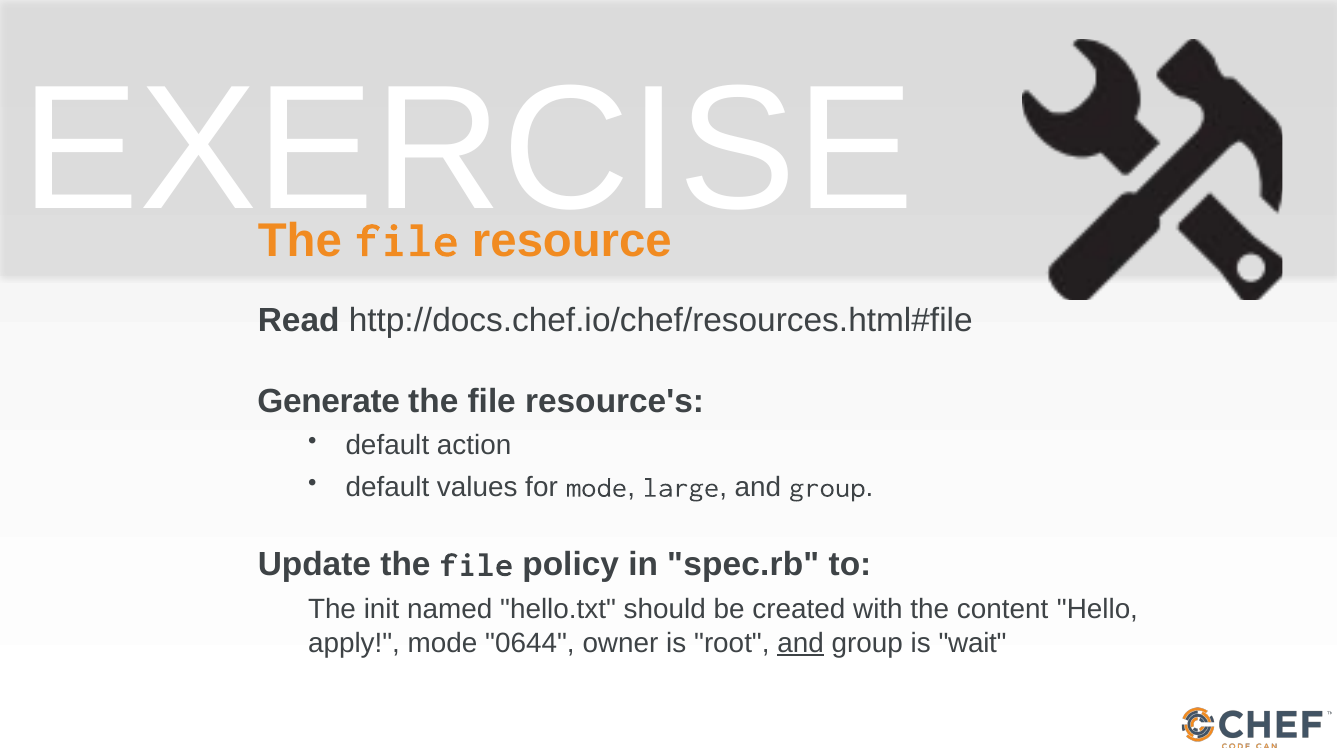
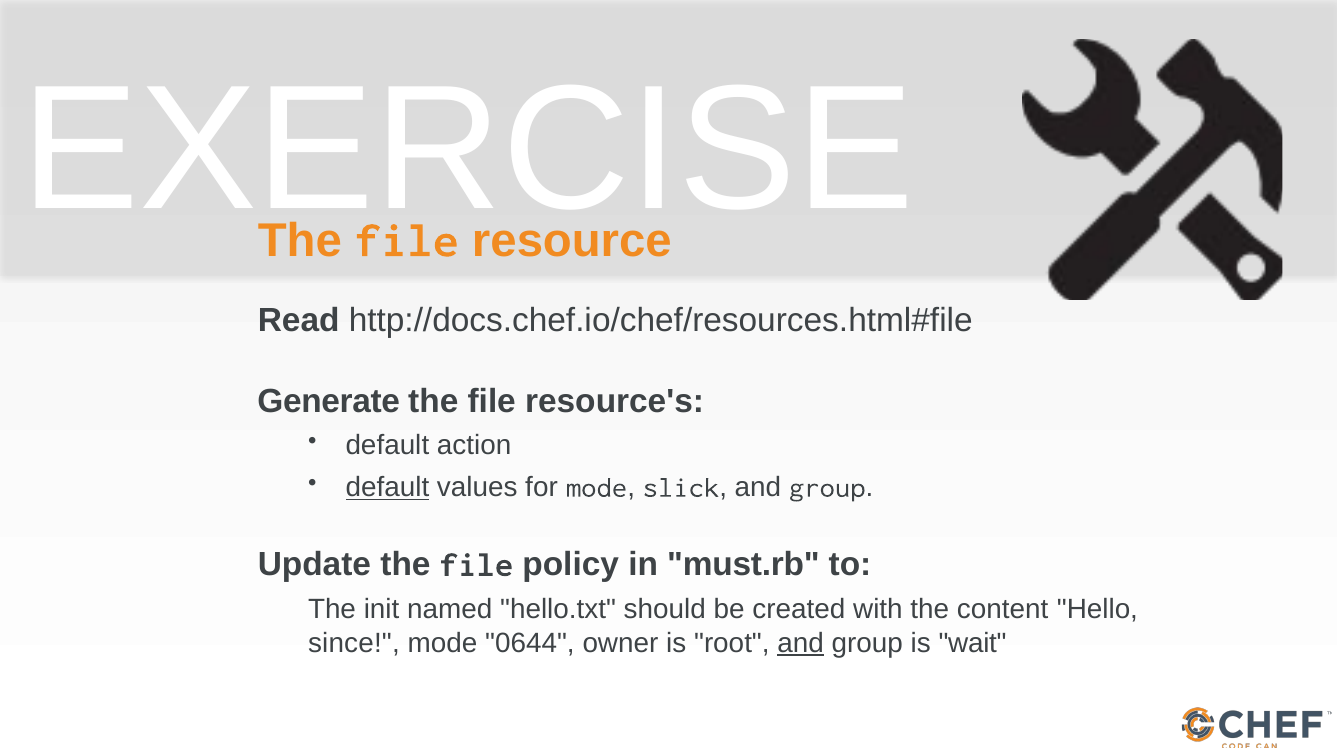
default underline: none -> present (387, 488)
large: large -> slick (681, 488)
spec.rb: spec.rb -> must.rb (743, 565)
apply: apply -> since (354, 643)
